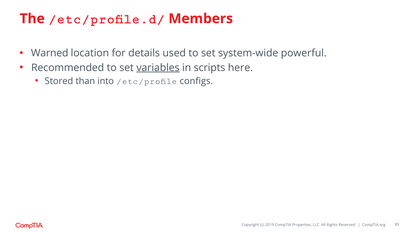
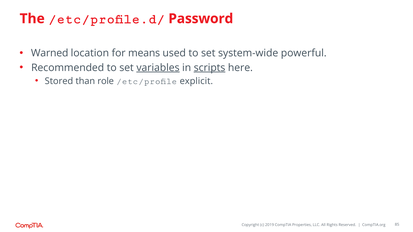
Members: Members -> Password (201, 19)
details: details -> means (144, 53)
scripts underline: none -> present (210, 68)
into: into -> role (106, 81)
configs: configs -> explicit (196, 81)
